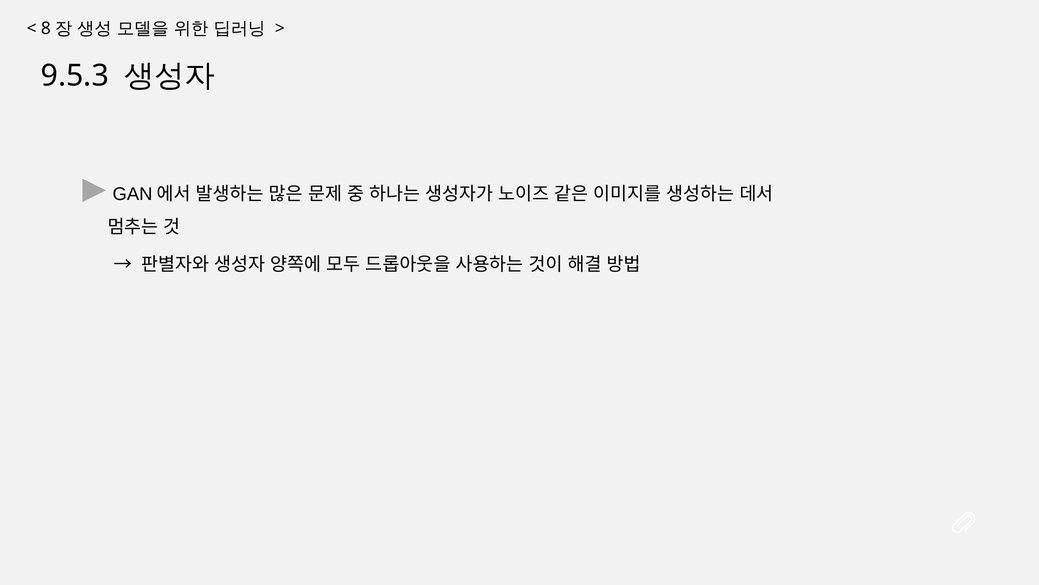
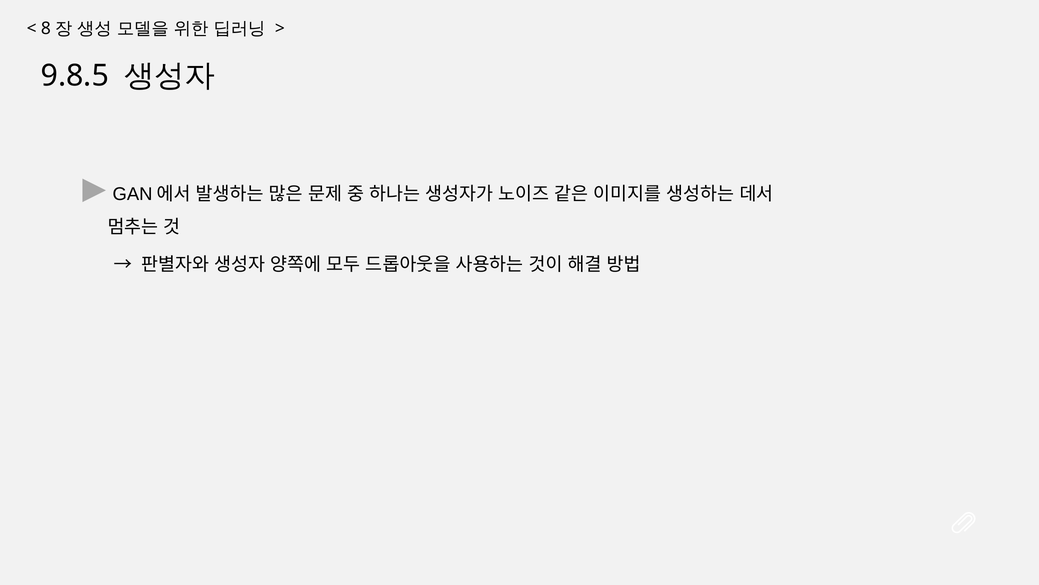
9.5.3: 9.5.3 -> 9.8.5 (75, 76)
